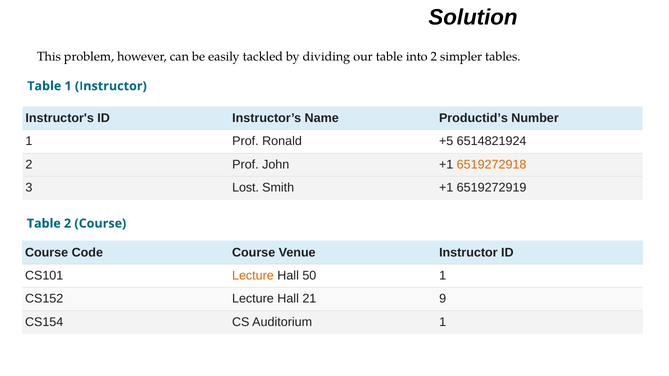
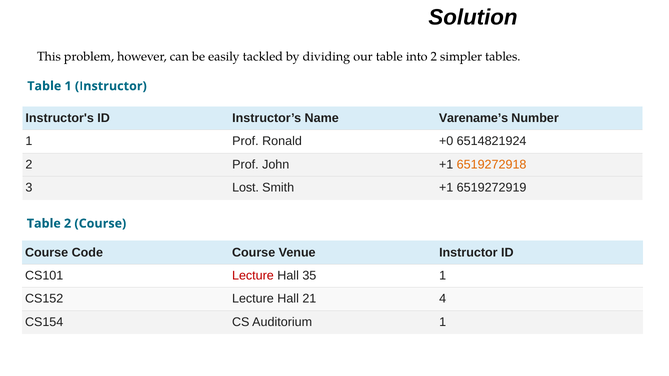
Productid’s: Productid’s -> Varename’s (474, 118)
+5: +5 -> +0 (446, 141)
Lecture colour: orange -> red (253, 276)
50: 50 -> 35 (309, 276)
9: 9 -> 4 (443, 299)
